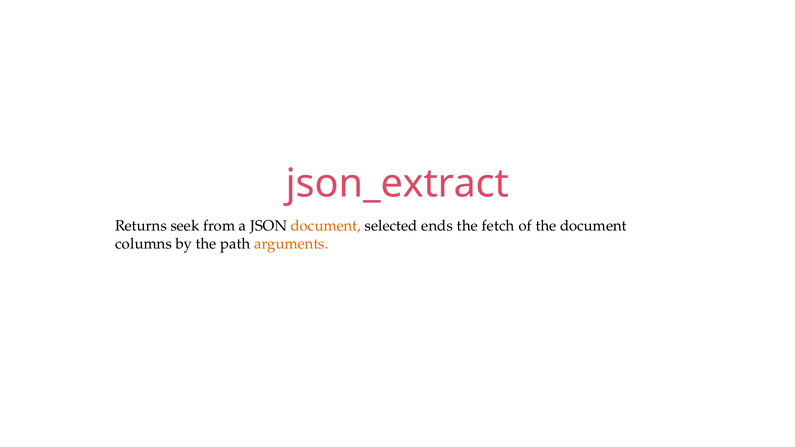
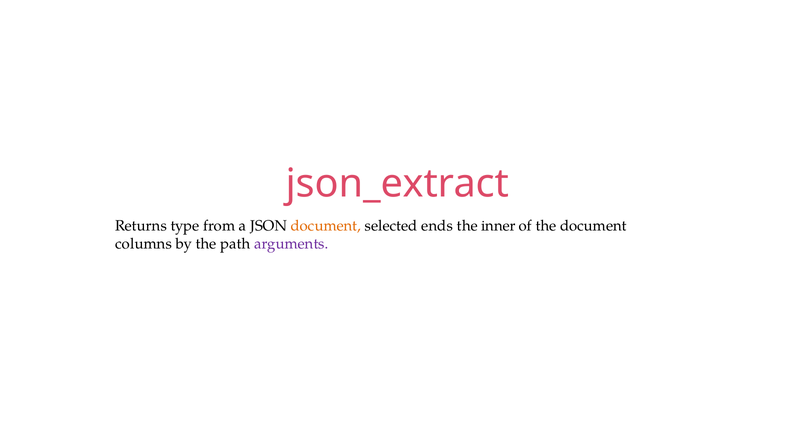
seek: seek -> type (185, 226)
fetch: fetch -> inner (498, 226)
arguments colour: orange -> purple (291, 244)
